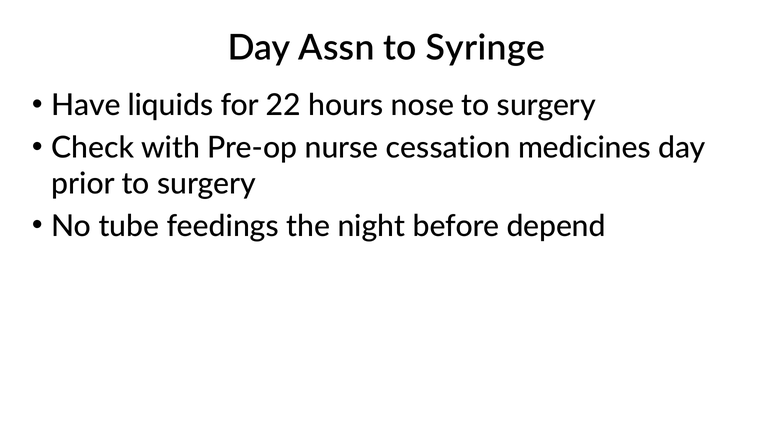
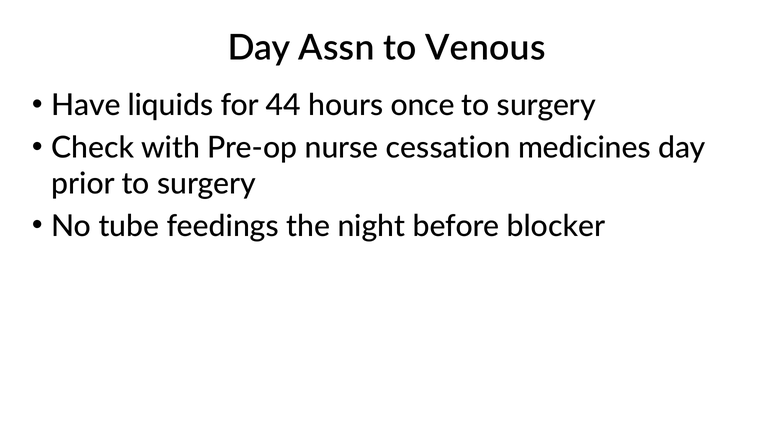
Syringe: Syringe -> Venous (485, 48)
22: 22 -> 44 (283, 106)
nose: nose -> once (423, 106)
depend: depend -> blocker (556, 226)
